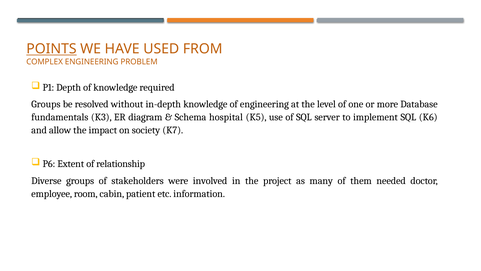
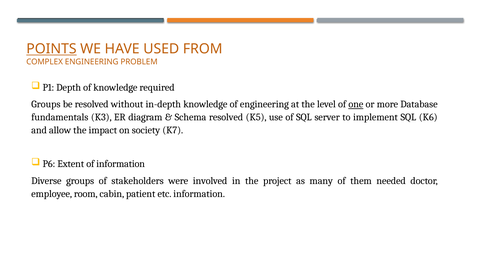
one underline: none -> present (356, 104)
Schema hospital: hospital -> resolved (226, 117)
of relationship: relationship -> information (121, 164)
